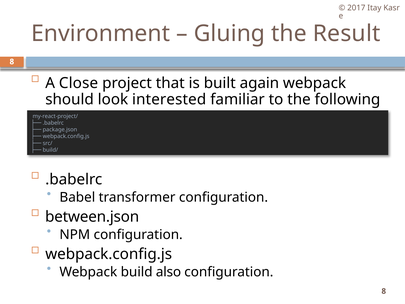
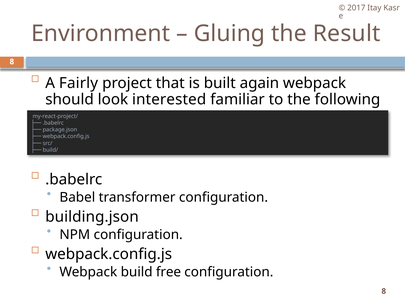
Close: Close -> Fairly (79, 83)
between.json: between.json -> building.json (92, 217)
also: also -> free (169, 272)
